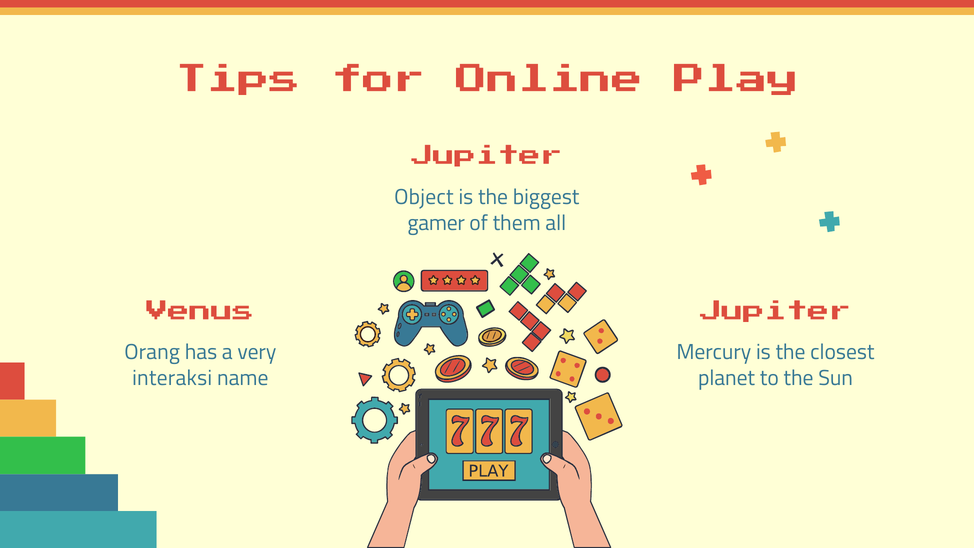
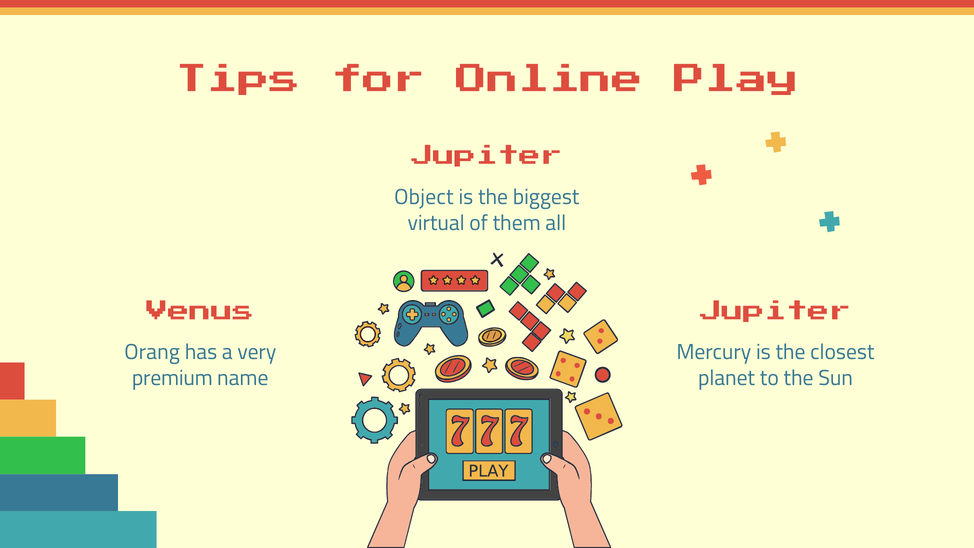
gamer: gamer -> virtual (436, 223)
interaksi: interaksi -> premium (172, 378)
